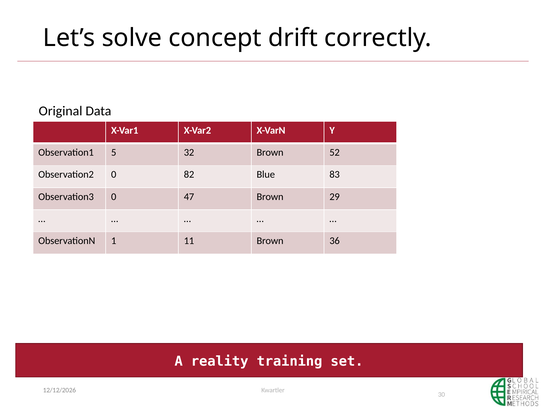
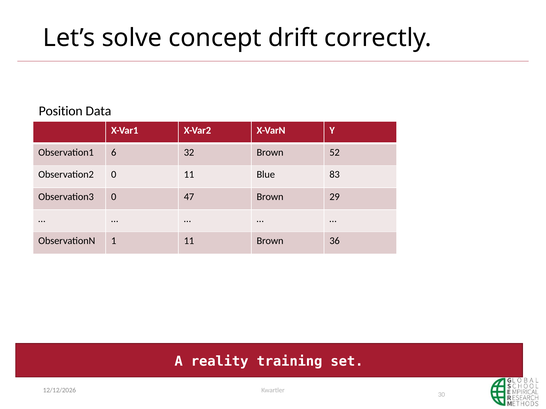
Original: Original -> Position (61, 111)
5: 5 -> 6 (114, 153)
0 82: 82 -> 11 (189, 175)
